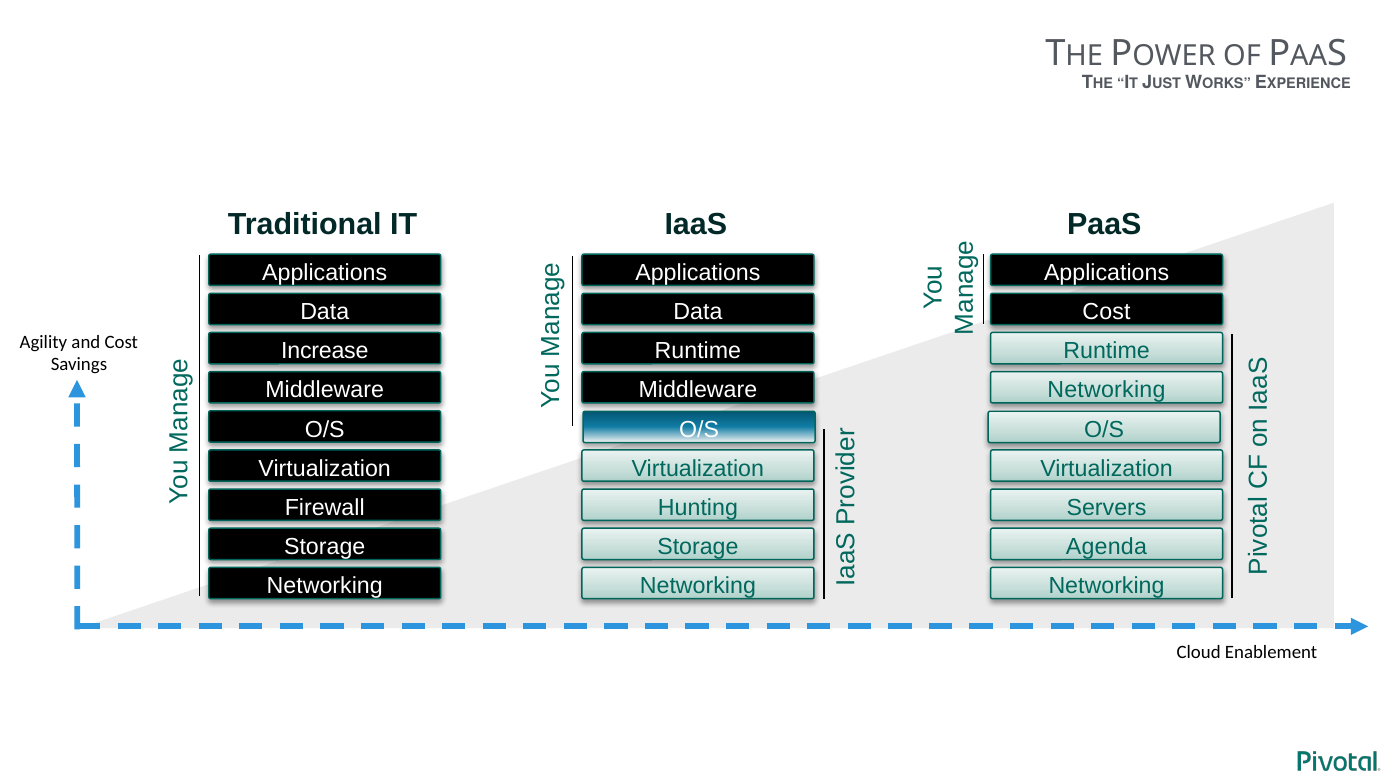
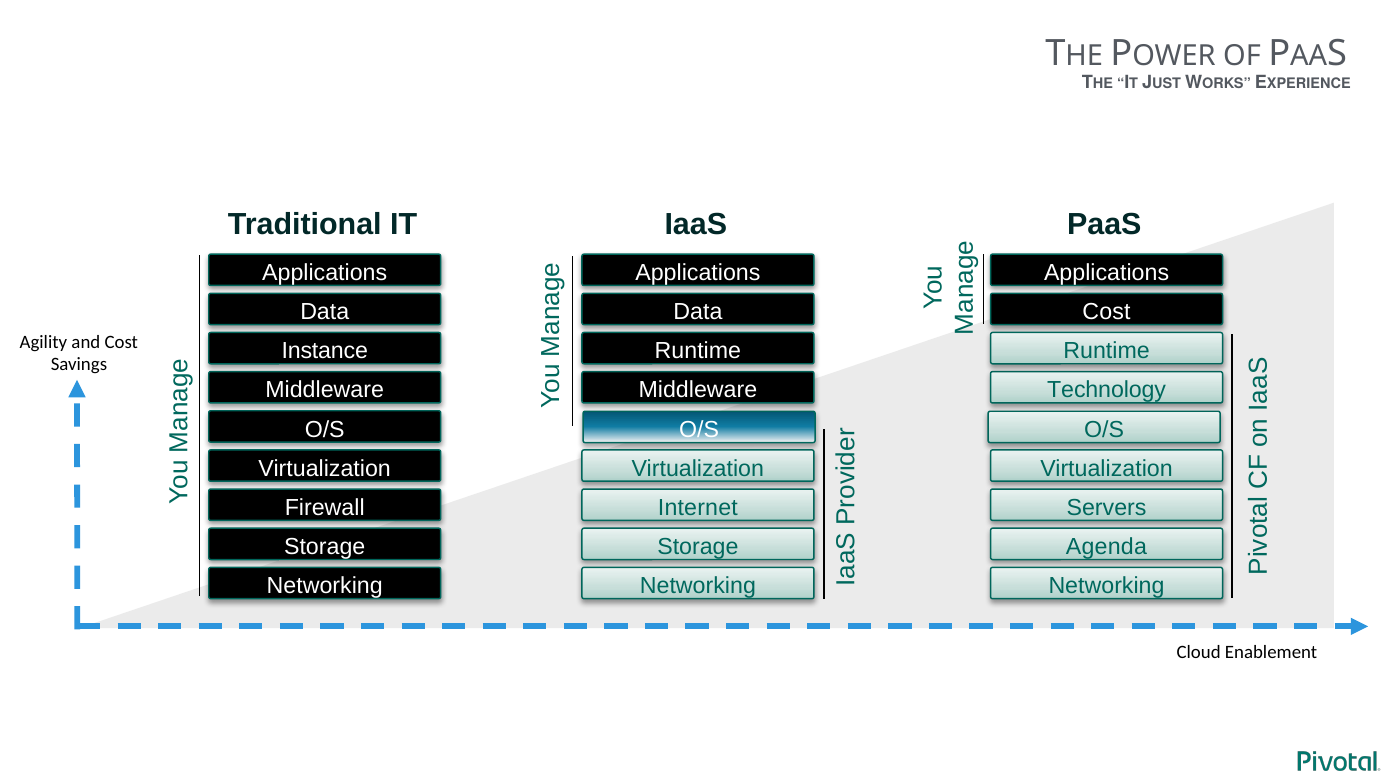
Increase: Increase -> Instance (325, 351)
Networking: Networking -> Technology (1107, 390)
Hunting: Hunting -> Internet (698, 508)
